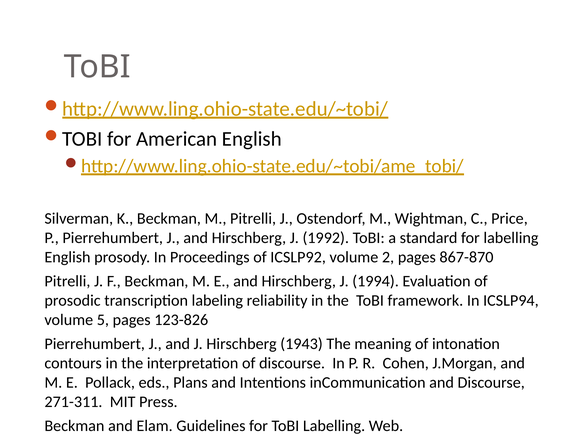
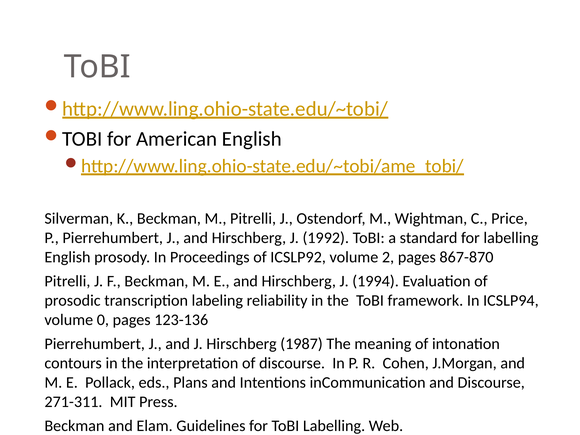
5: 5 -> 0 (103, 320)
123-826: 123-826 -> 123-136 (181, 320)
1943: 1943 -> 1987 (302, 344)
